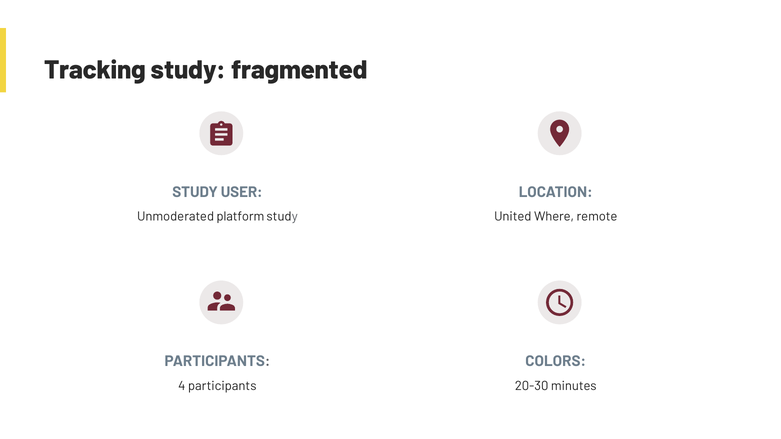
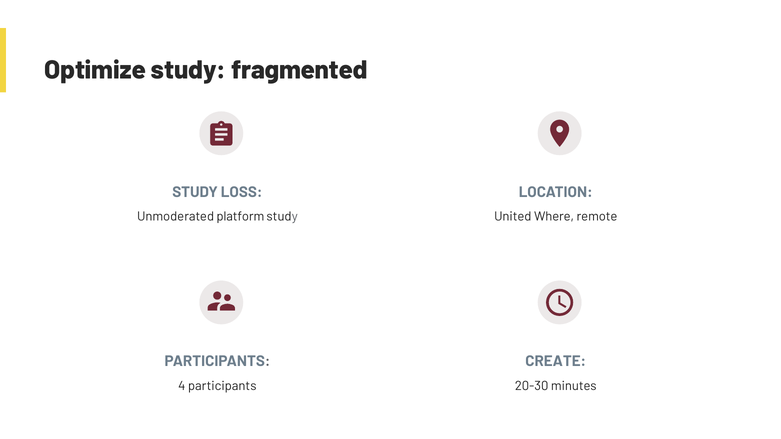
Tracking: Tracking -> Optimize (95, 70)
USER: USER -> LOSS (242, 192)
COLORS: COLORS -> CREATE (556, 361)
